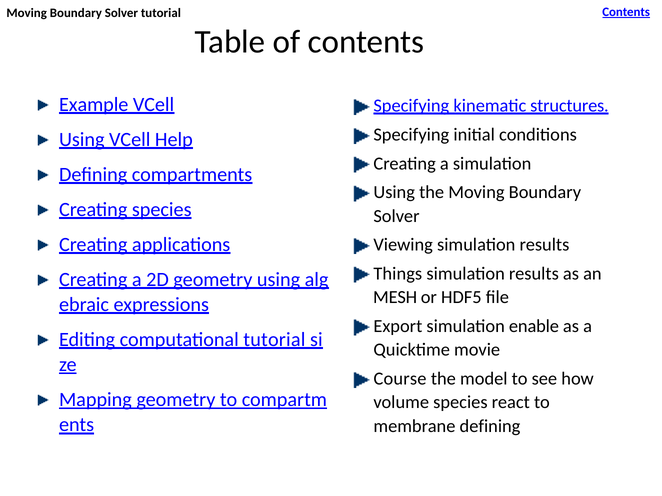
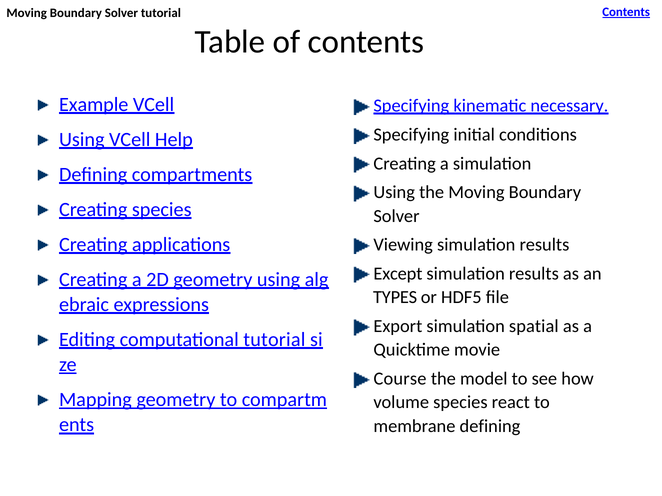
structures: structures -> necessary (569, 106)
Things: Things -> Except (398, 274)
MESH: MESH -> TYPES (395, 298)
enable: enable -> spatial (534, 326)
